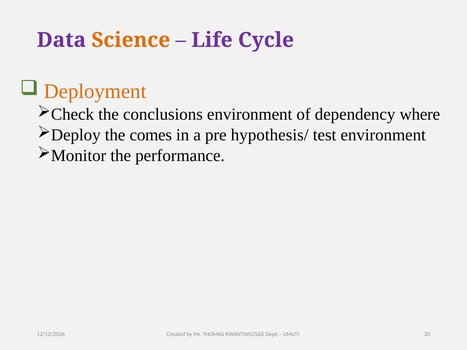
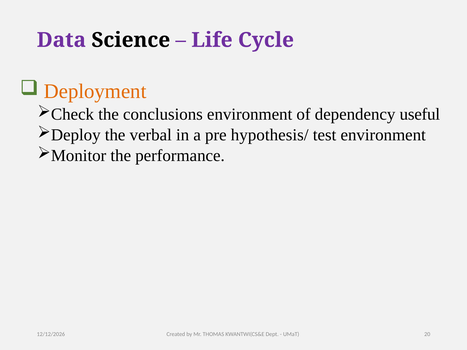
Science colour: orange -> black (131, 40)
where: where -> useful (420, 114)
comes: comes -> verbal (151, 135)
